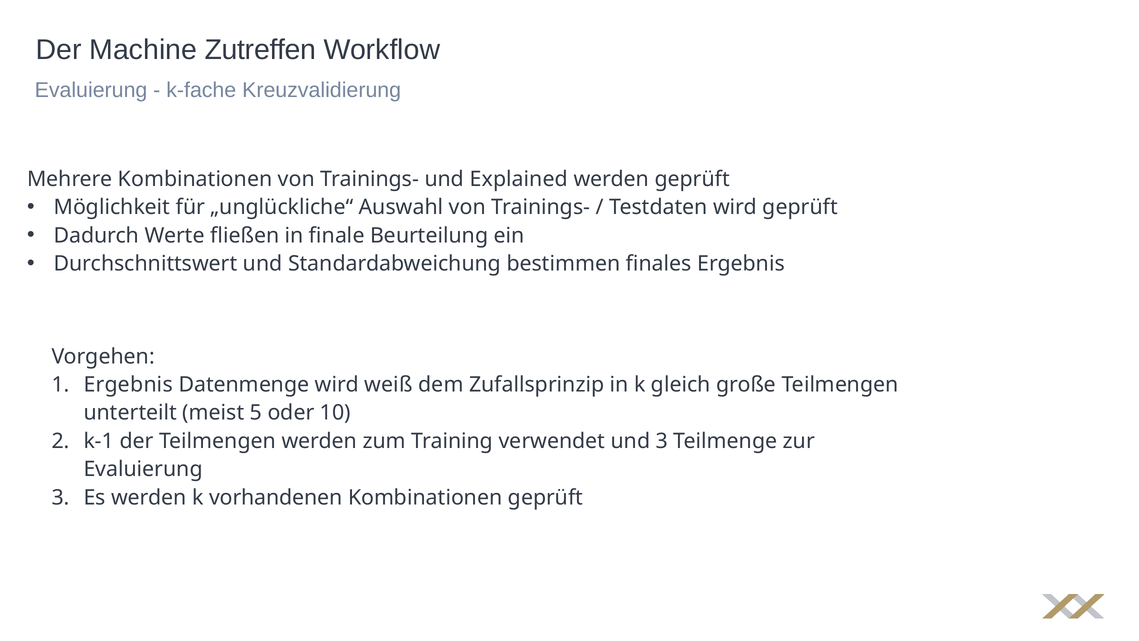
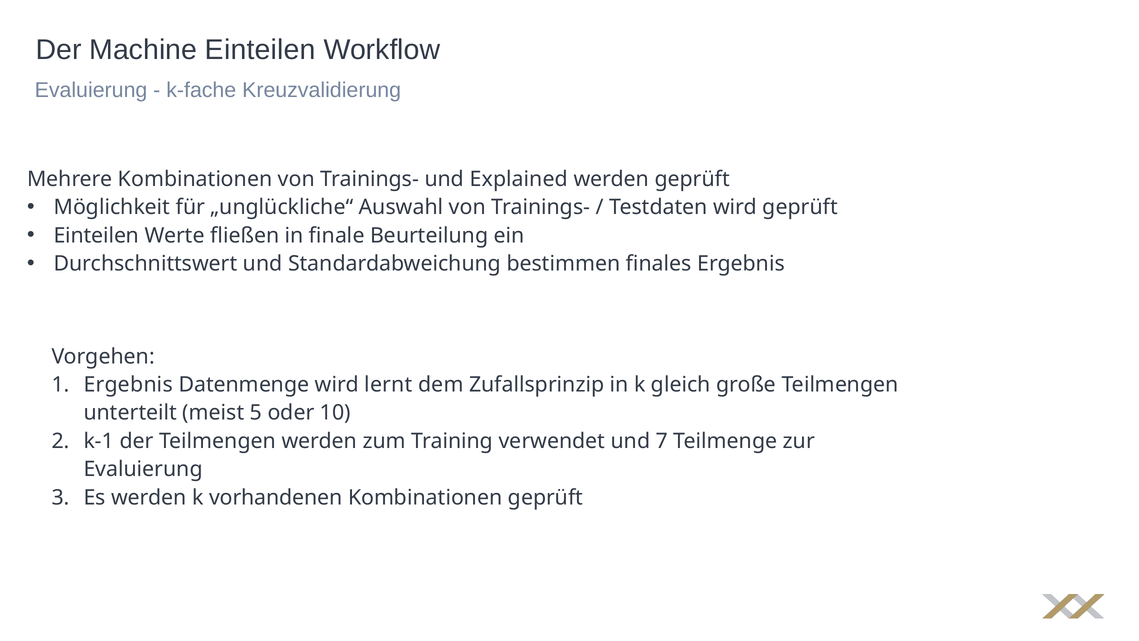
Machine Zutreffen: Zutreffen -> Einteilen (260, 50)
Dadurch: Dadurch -> Einteilen (96, 235)
weiß: weiß -> lernt (388, 384)
und 3: 3 -> 7 (662, 441)
